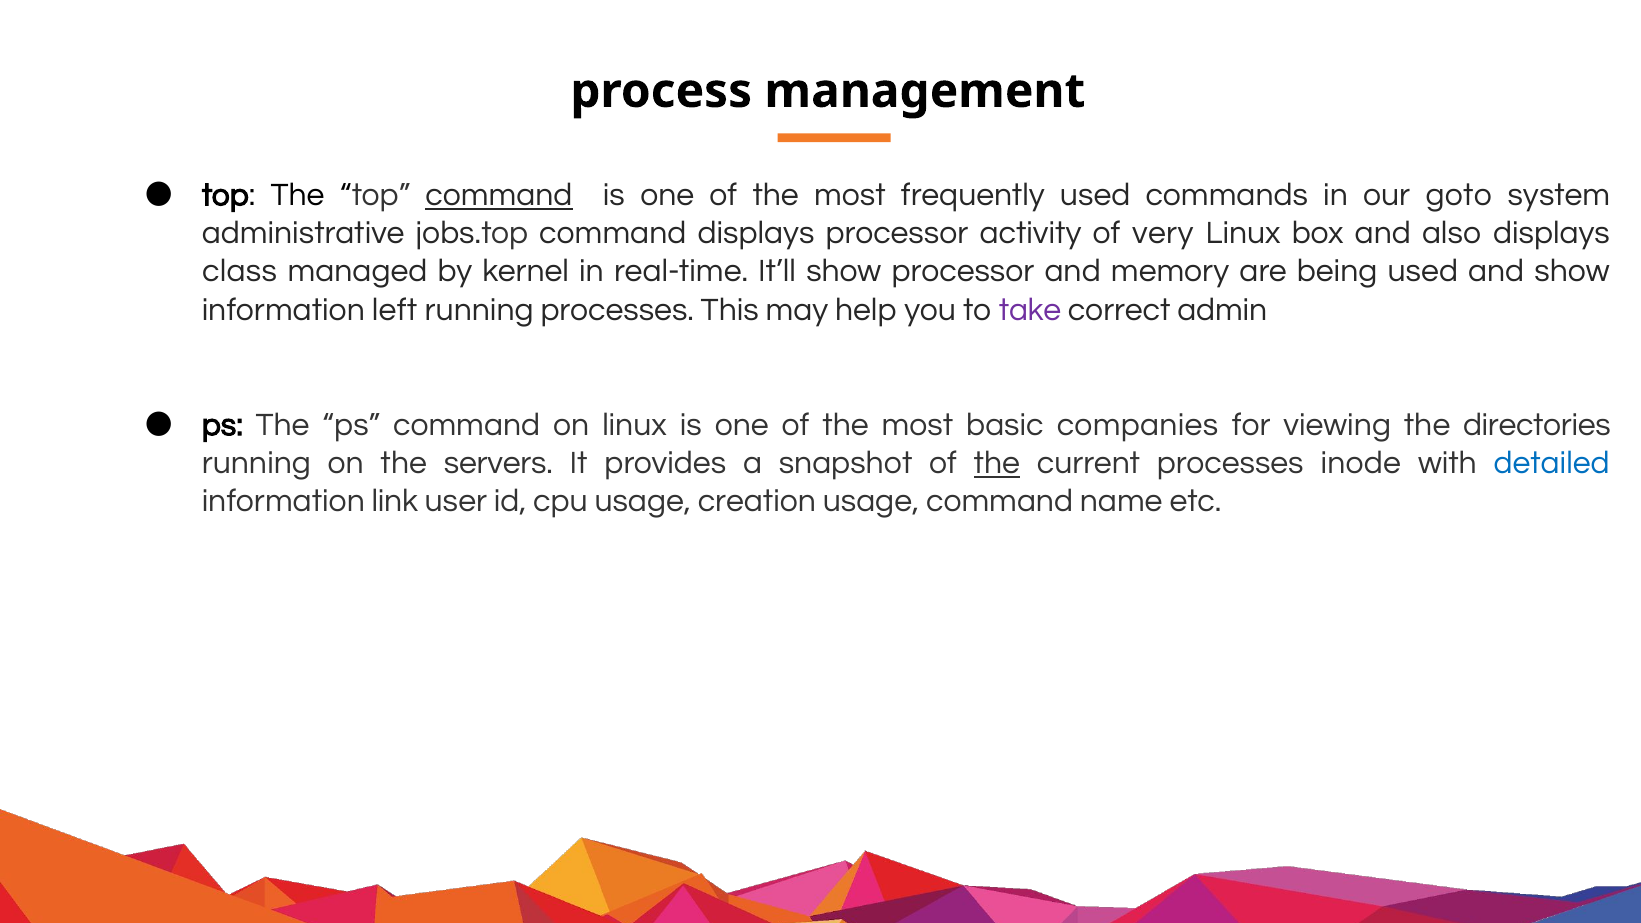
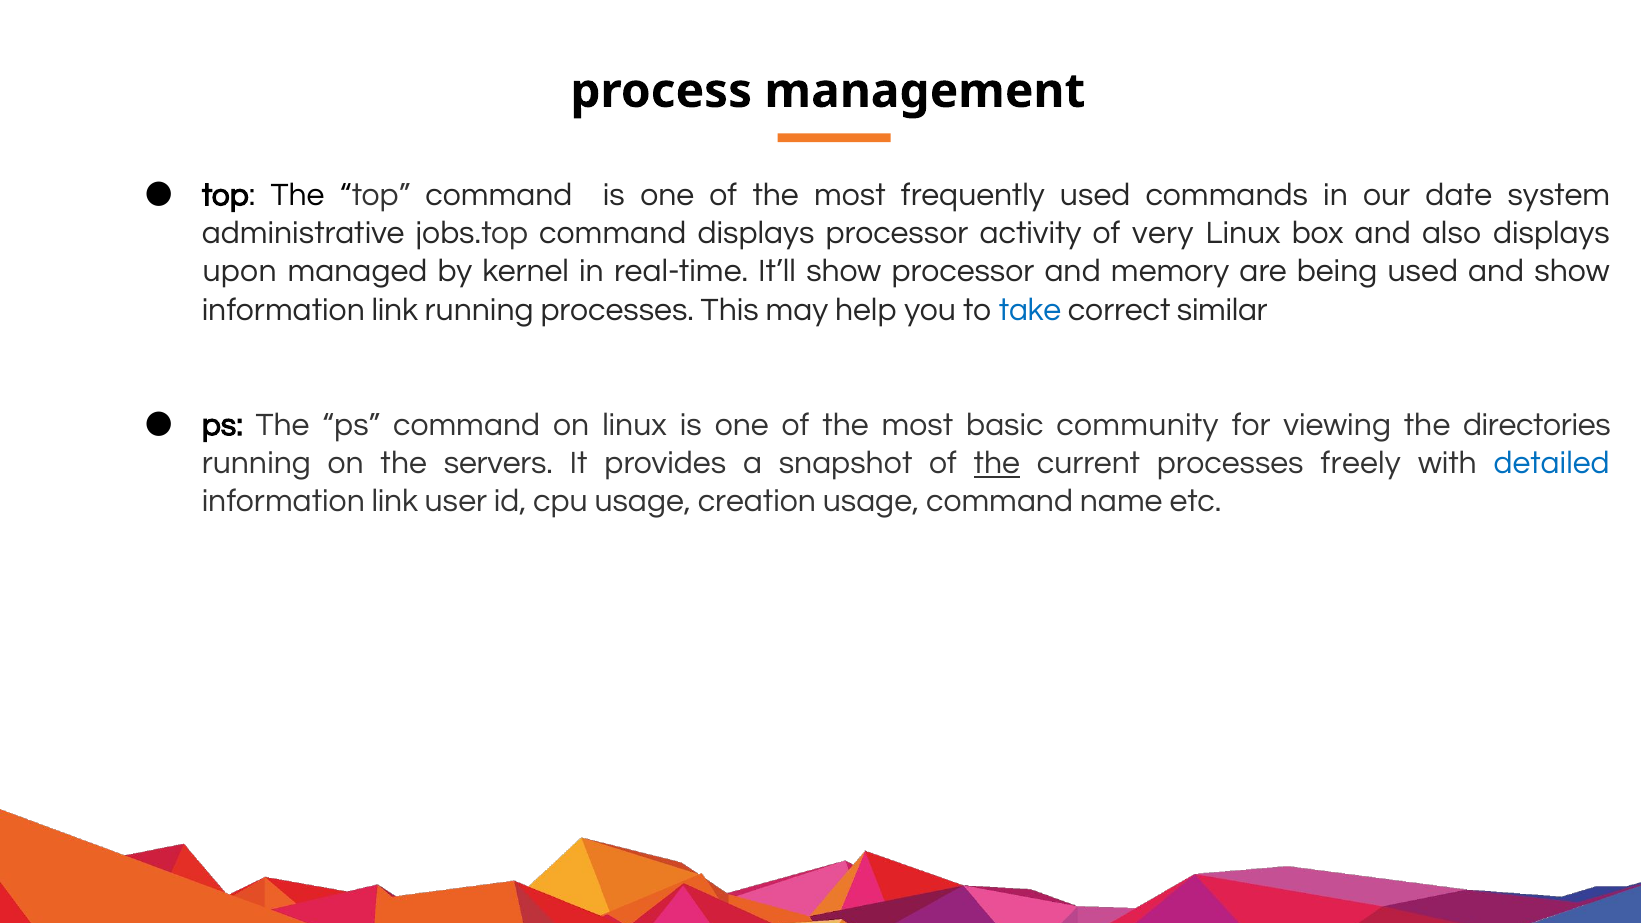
command underline: present -> none (499, 195)
goto: goto -> date (1459, 195)
class: class -> upon (240, 271)
left: left -> link (395, 310)
take colour: purple -> blue (1030, 310)
admin: admin -> similar (1222, 310)
companies: companies -> community (1137, 425)
inode: inode -> freely (1361, 463)
